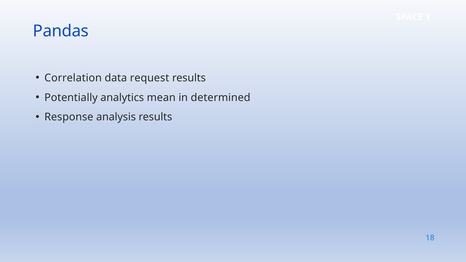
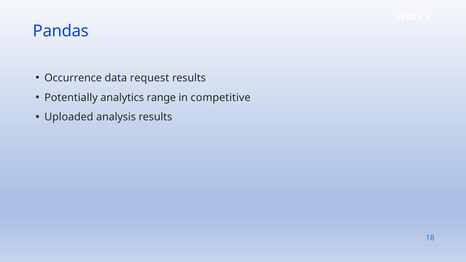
Correlation: Correlation -> Occurrence (73, 78)
mean: mean -> range (161, 98)
determined: determined -> competitive (221, 98)
Response: Response -> Uploaded (69, 117)
